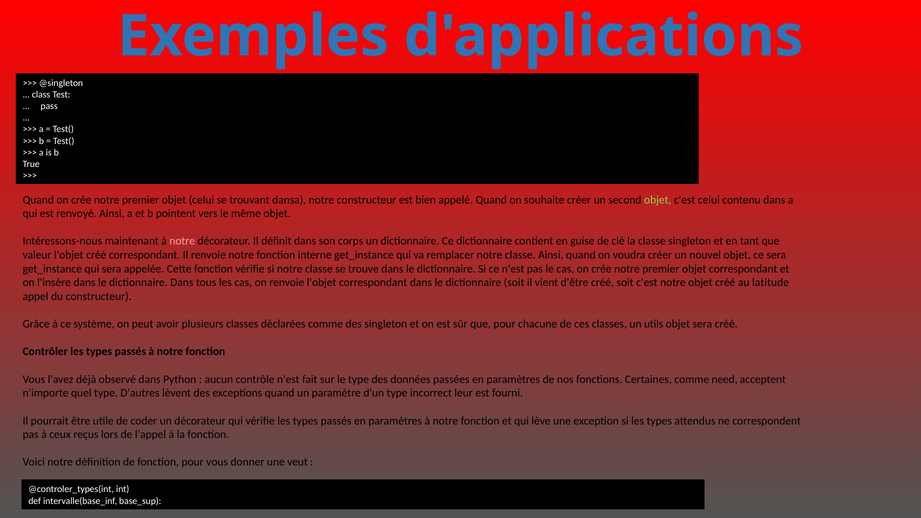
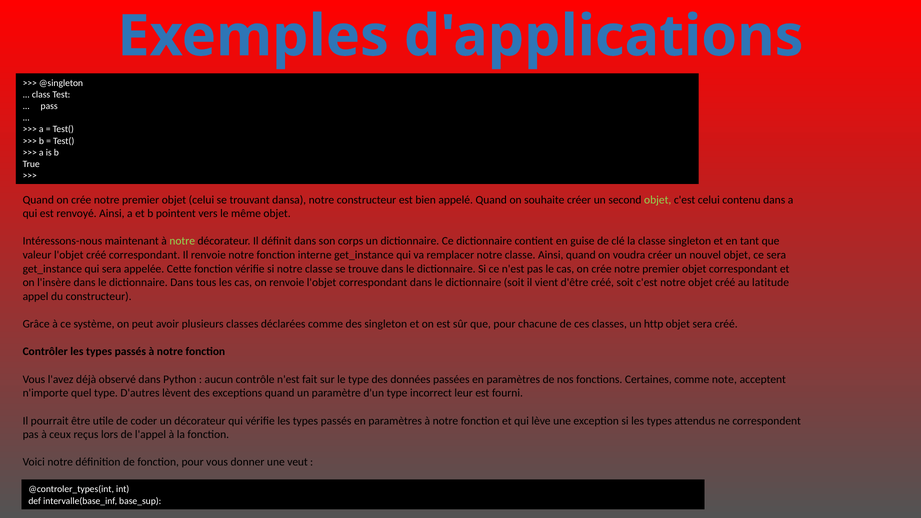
notre colour: pink -> light green (182, 241)
utils: utils -> http (654, 324)
need: need -> note (724, 379)
